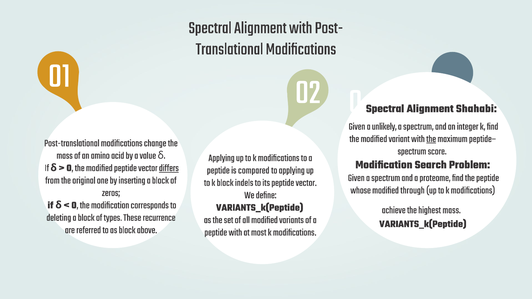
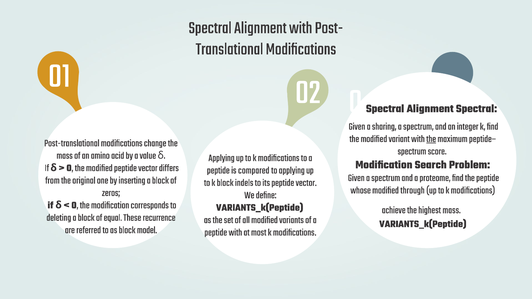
Alignment Shahabi: Shahabi -> Spectral (476, 108)
unlikely: unlikely -> sharing (384, 126)
differs underline: present -> none (169, 168)
types: types -> equal (113, 218)
above: above -> model (147, 230)
